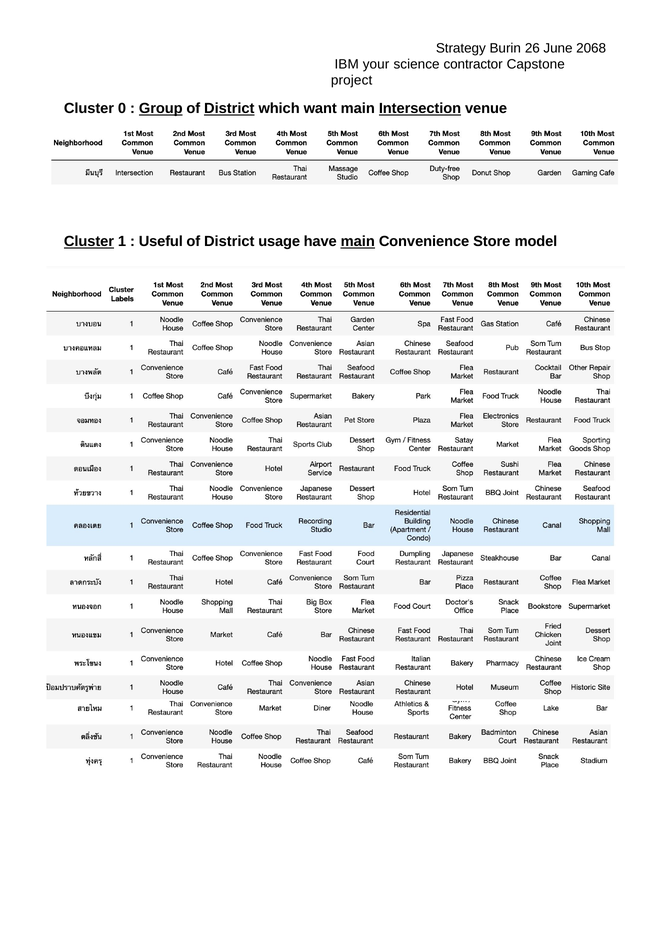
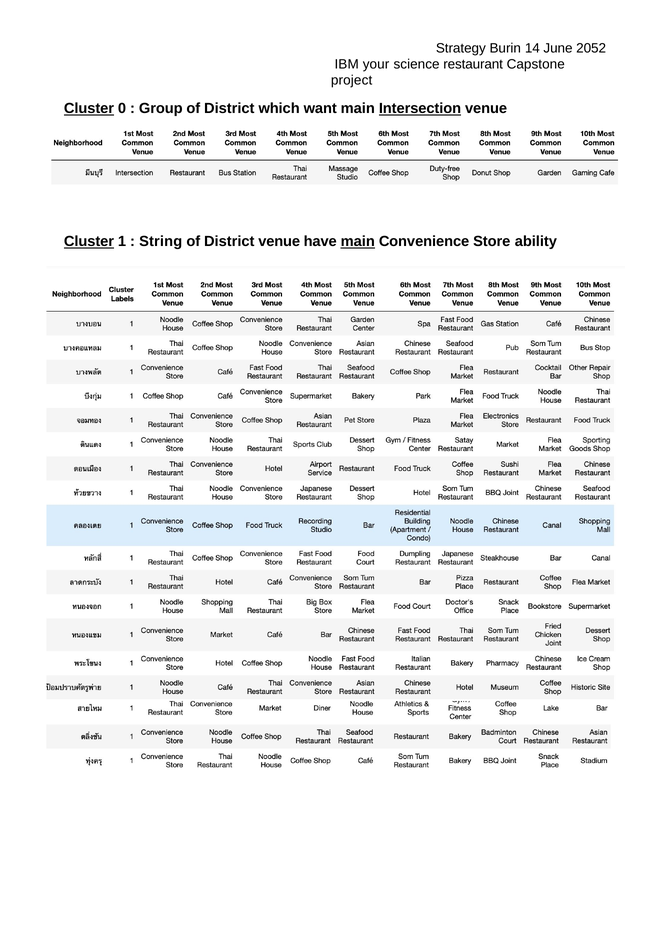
26: 26 -> 14 (532, 48)
2068: 2068 -> 2052 (591, 48)
contractor: contractor -> restaurant (473, 64)
Cluster underline: none -> present (89, 108)
Group underline: present -> none (161, 108)
District underline: present -> none (229, 108)
Useful: Useful -> String (161, 241)
District usage: usage -> venue (279, 241)
model: model -> ability (536, 241)
